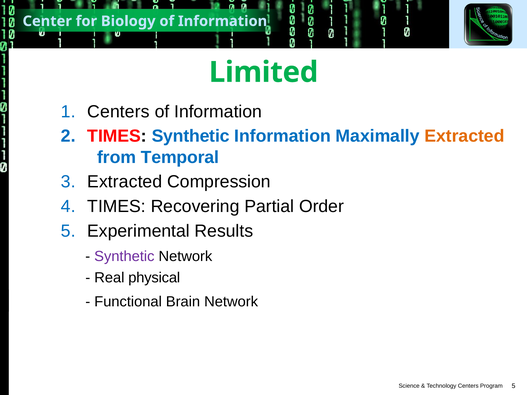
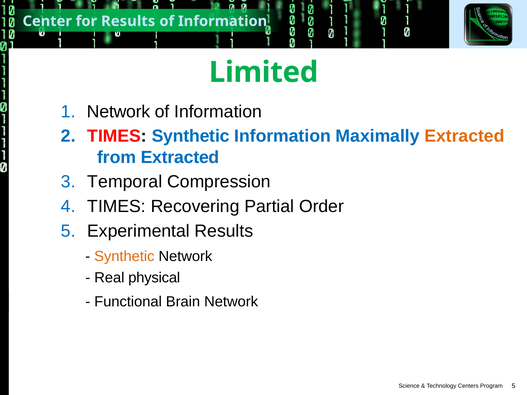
Biology: Biology -> Results (128, 21)
Centers: Centers -> Network (119, 112)
from Temporal: Temporal -> Extracted (180, 157)
Extracted: Extracted -> Temporal (125, 182)
Synthetic colour: purple -> orange (124, 257)
